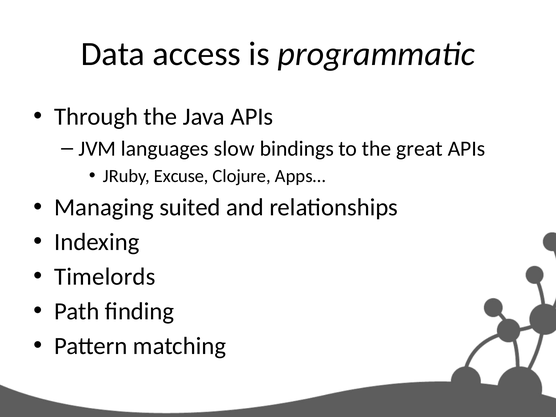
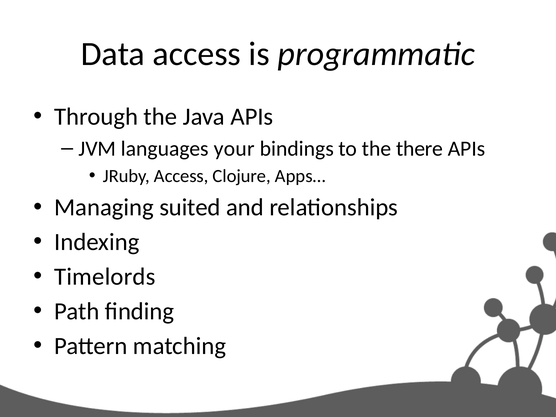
slow: slow -> your (234, 149)
great: great -> there (420, 149)
JRuby Excuse: Excuse -> Access (181, 176)
